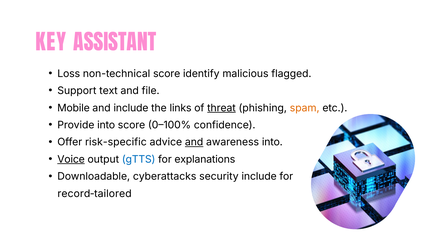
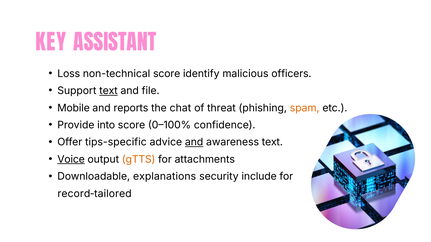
flagged: flagged -> officers (291, 74)
text underline: none -> present (108, 91)
and include: include -> reports (131, 108)
links: links -> chat (180, 108)
threat underline: present -> none (221, 108)
risk-specific: risk-specific -> tips-specific (116, 142)
awareness into: into -> text (272, 142)
gTTS colour: blue -> orange (139, 160)
explanations: explanations -> attachments (205, 160)
cyberattacks: cyberattacks -> explanations (165, 177)
